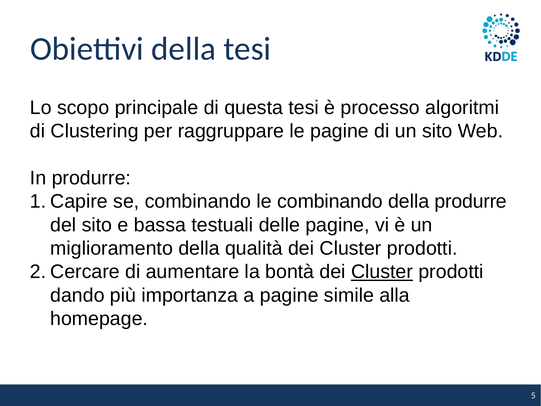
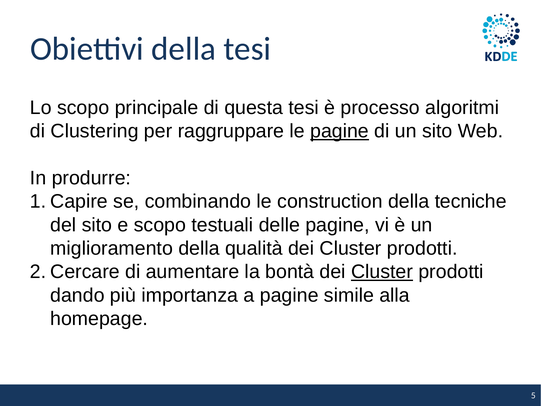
pagine underline: none -> present (340, 131)
le combinando: combinando -> construction (330, 201)
della produrre: produrre -> tecniche (471, 201)
e bassa: bassa -> scopo (160, 225)
